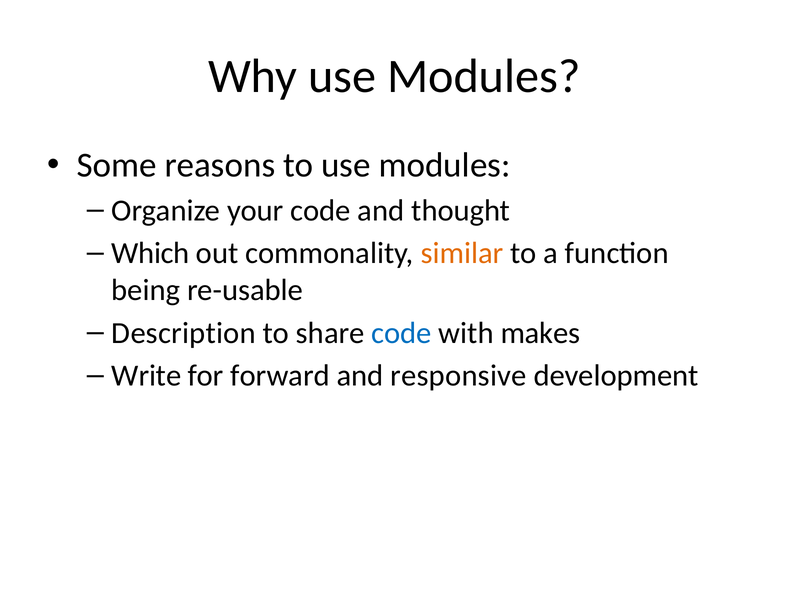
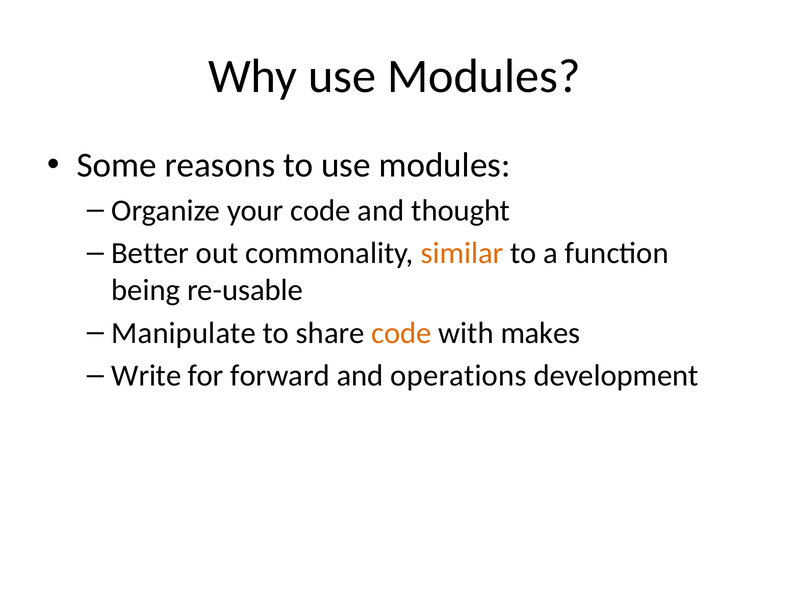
Which: Which -> Better (150, 254)
Description: Description -> Manipulate (184, 333)
code colour: blue -> orange (401, 333)
responsive: responsive -> operations (458, 376)
